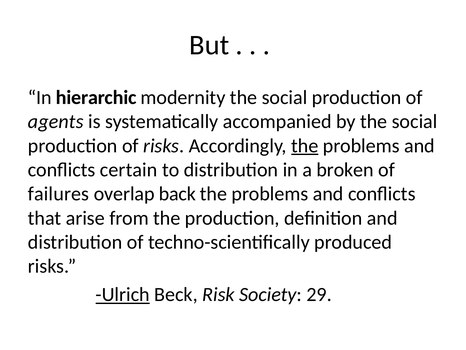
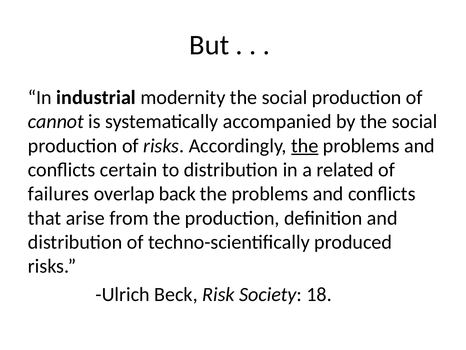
hierarchic: hierarchic -> industrial (96, 97)
agents: agents -> cannot (56, 121)
broken: broken -> related (345, 170)
Ulrich underline: present -> none (123, 294)
29: 29 -> 18 (319, 294)
